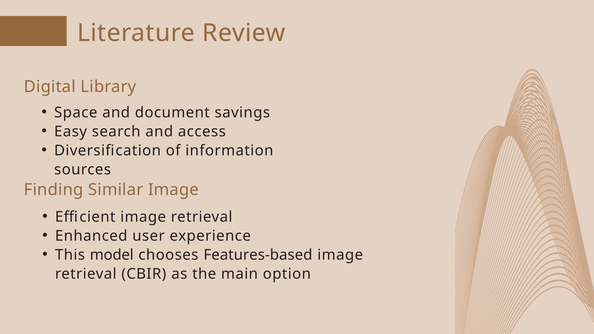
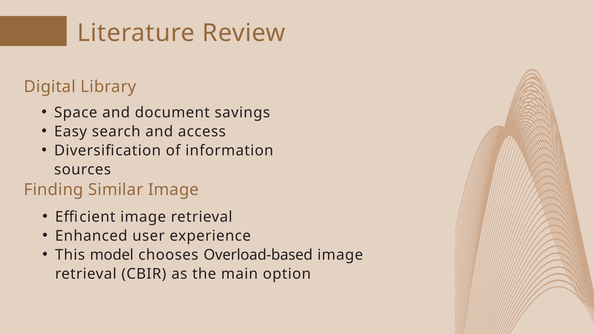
Features-based: Features-based -> Overload-based (258, 255)
